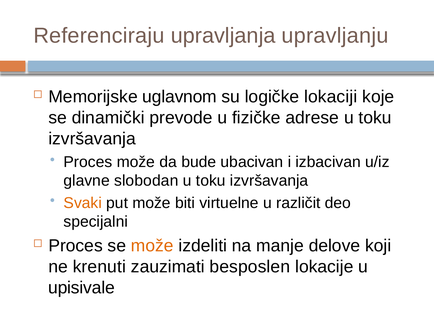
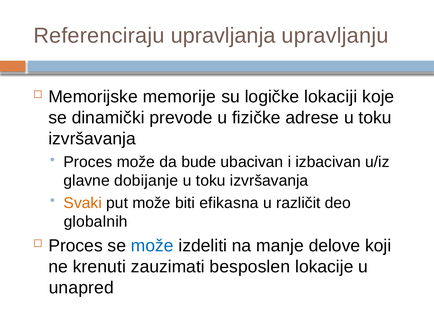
uglavnom: uglavnom -> memorije (179, 97)
slobodan: slobodan -> dobijanje (146, 181)
virtuelne: virtuelne -> efikasna (229, 203)
specijalni: specijalni -> globalnih (96, 222)
može colour: orange -> blue (152, 246)
upisivale: upisivale -> unapred (81, 288)
